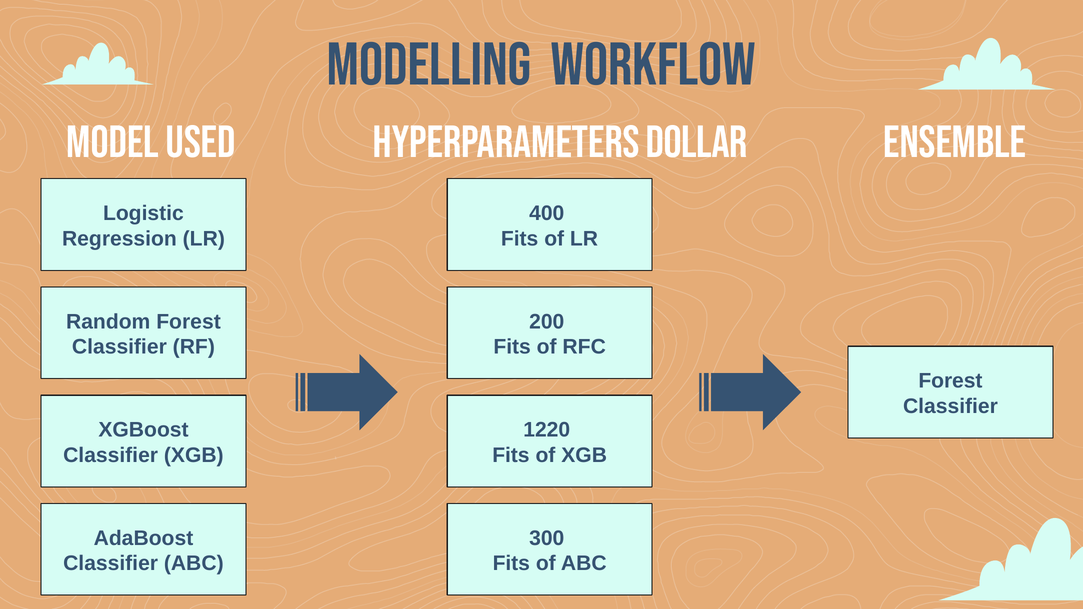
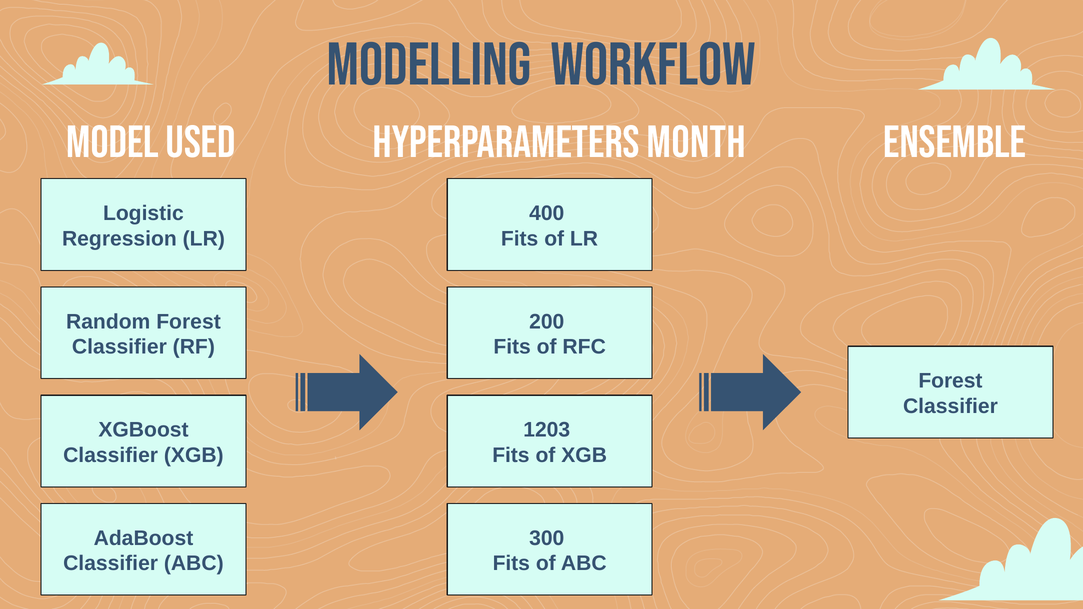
dollar: dollar -> month (696, 142)
1220: 1220 -> 1203 (547, 430)
